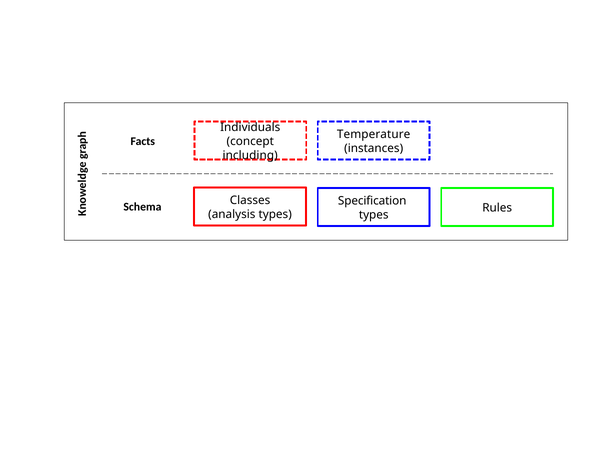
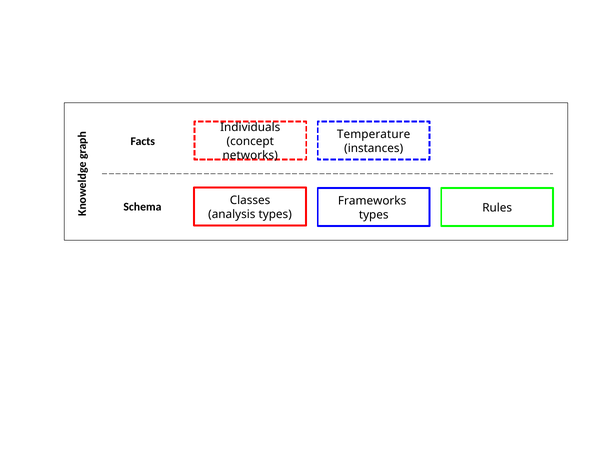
including: including -> networks (250, 156)
Specification: Specification -> Frameworks (372, 201)
